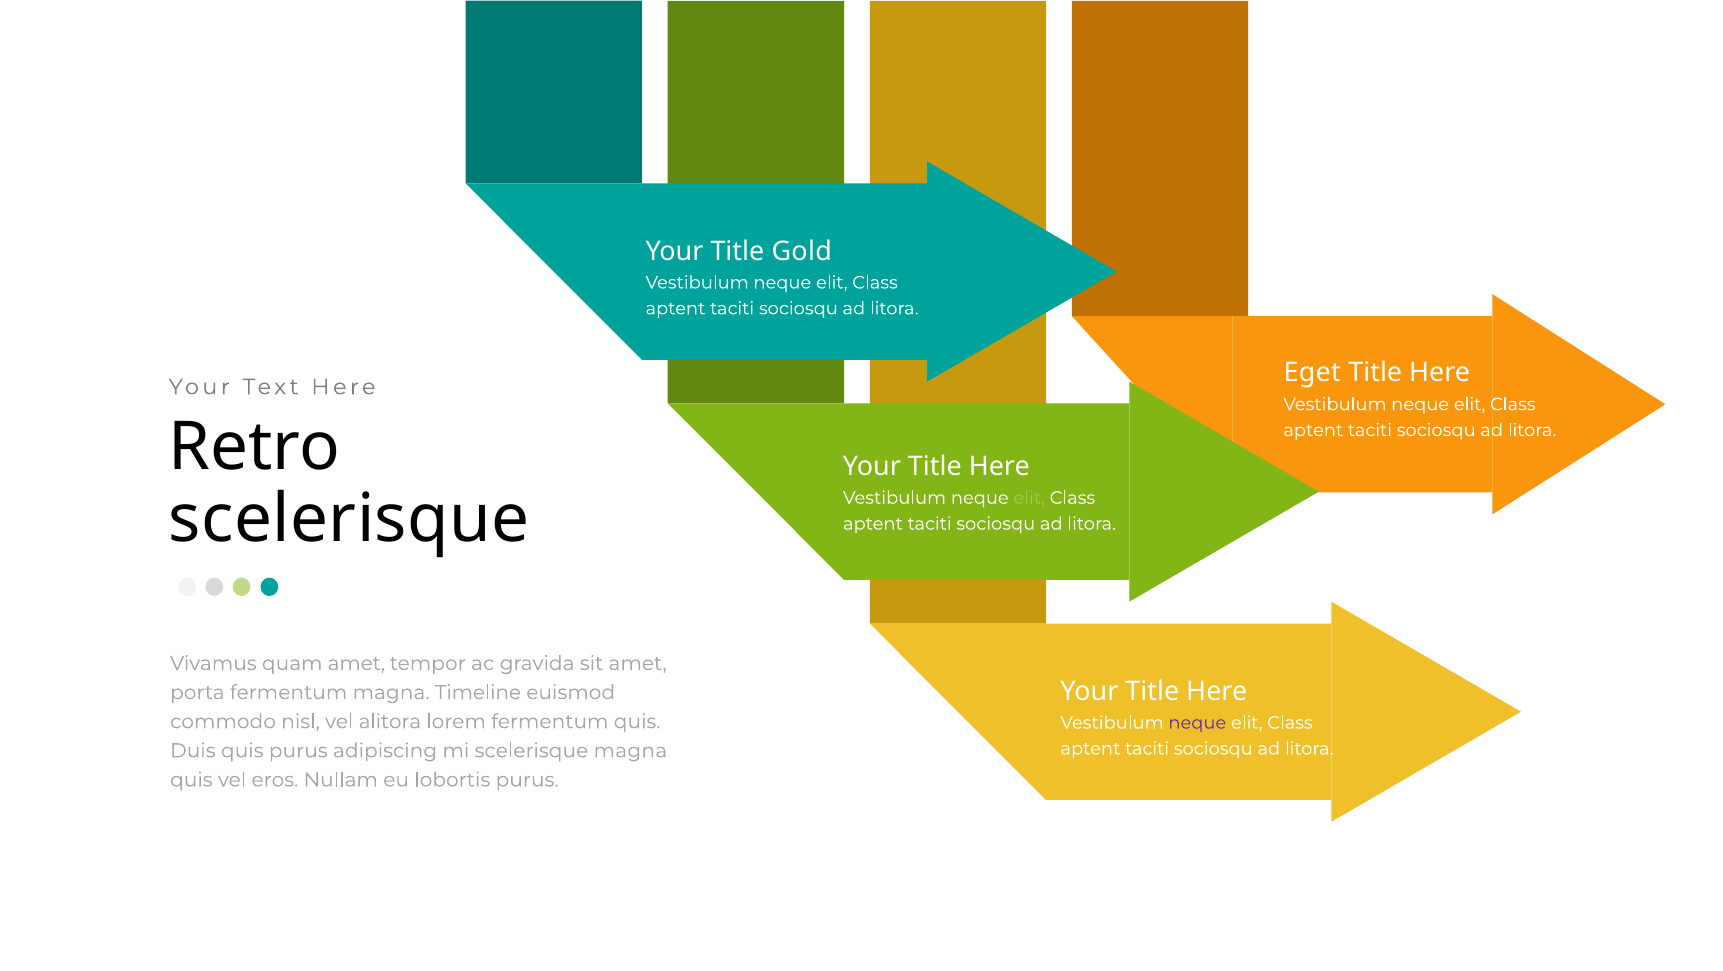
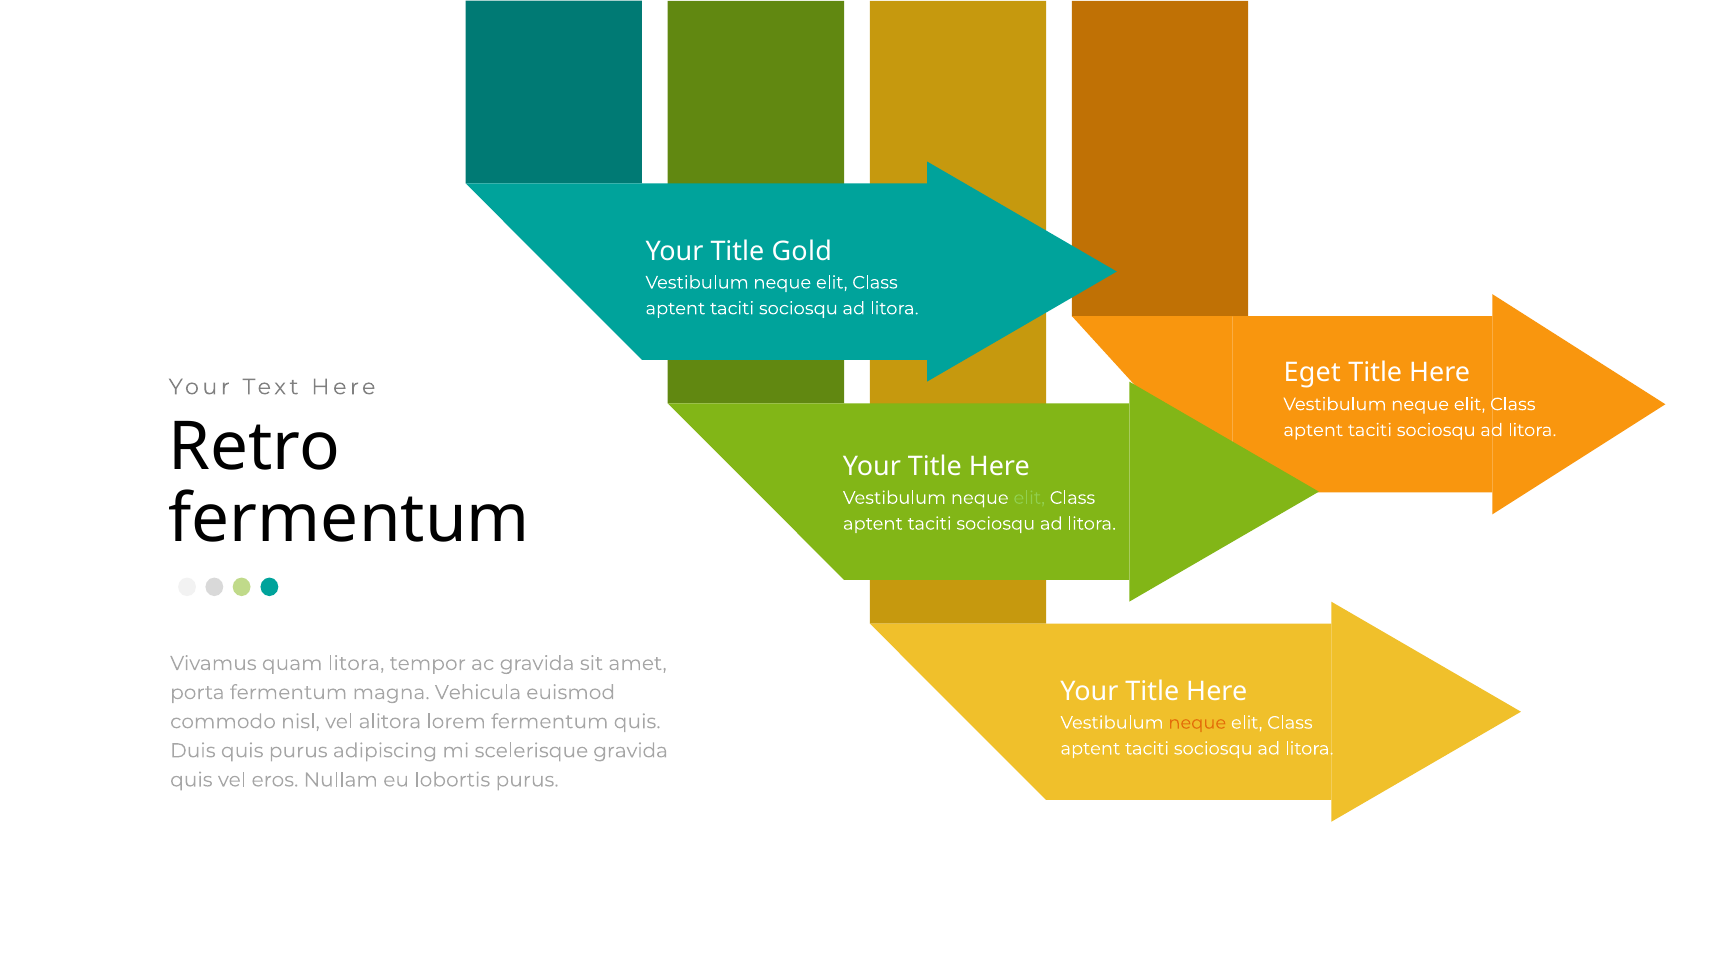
scelerisque: scelerisque -> fermentum (349, 520)
quam amet: amet -> litora (356, 663)
Timeline: Timeline -> Vehicula (478, 692)
neque colour: purple -> orange (1197, 723)
scelerisque magna: magna -> gravida (631, 750)
